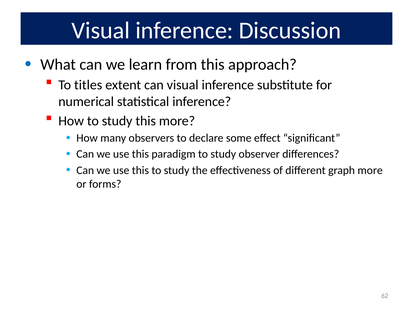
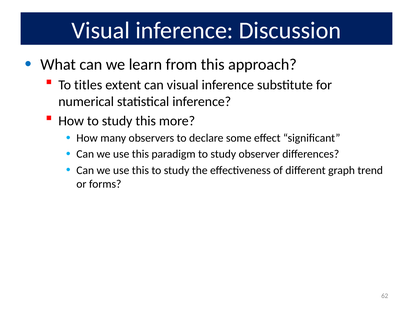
graph more: more -> trend (370, 170)
